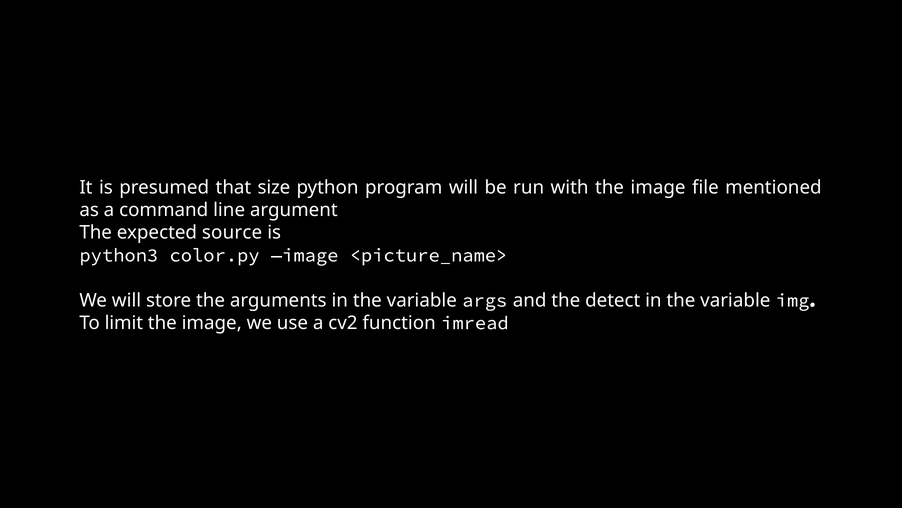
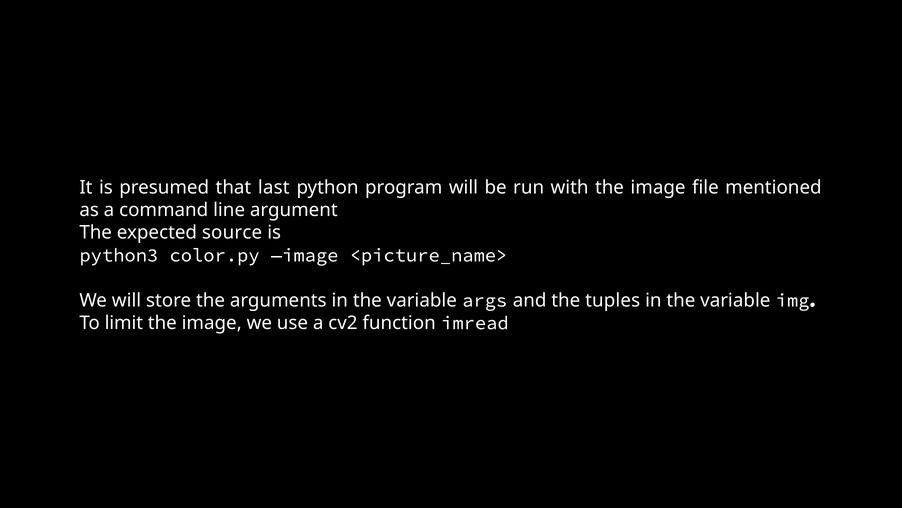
size: size -> last (274, 187)
detect: detect -> tuples (613, 300)
